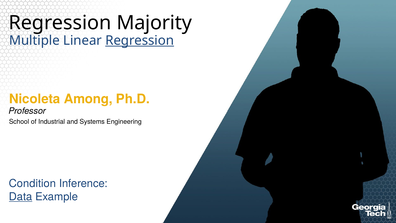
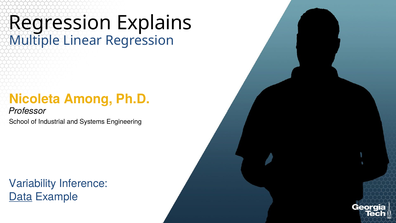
Majority: Majority -> Explains (154, 23)
Regression underline: present -> none (140, 40)
Condition: Condition -> Variability (33, 183)
